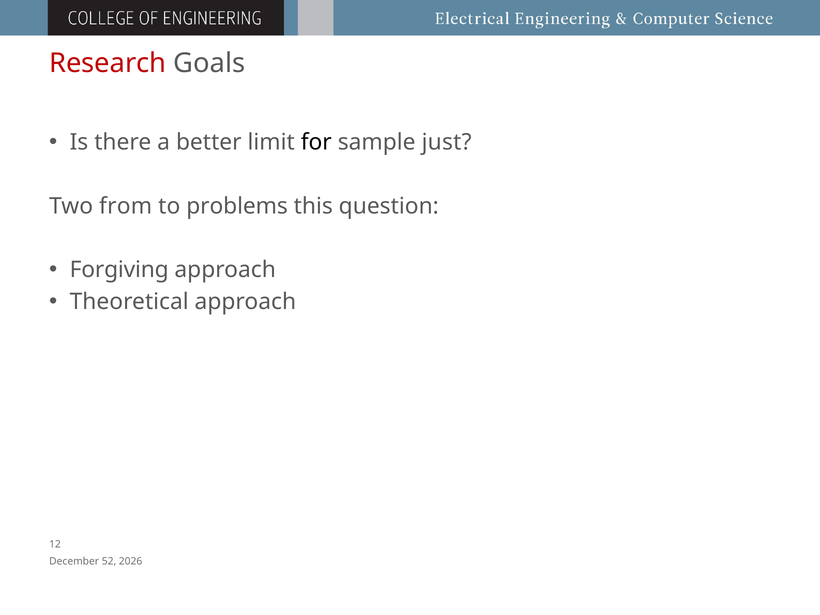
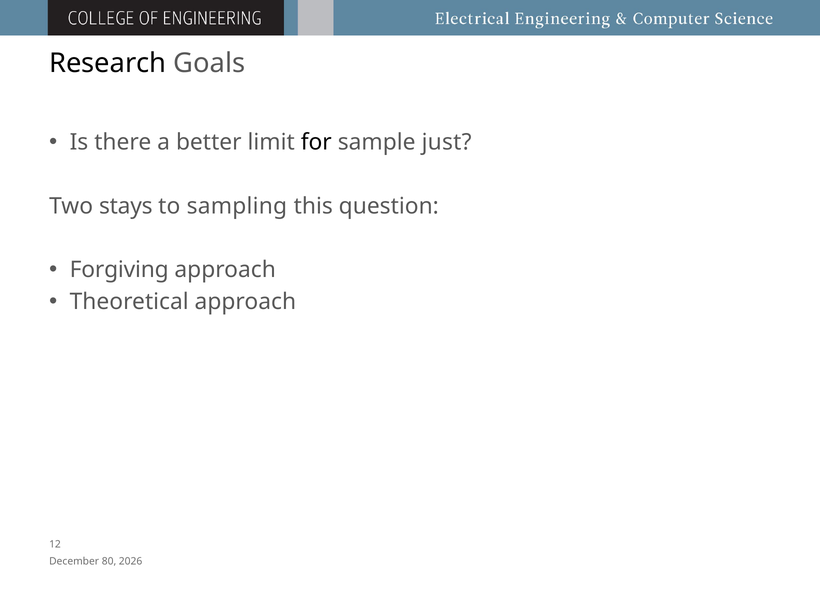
Research colour: red -> black (108, 63)
from: from -> stays (126, 206)
problems: problems -> sampling (237, 206)
52: 52 -> 80 (109, 562)
